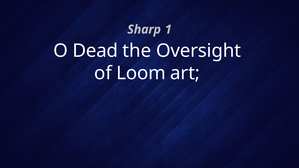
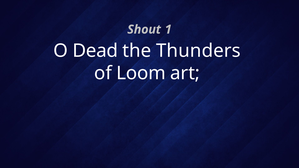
Sharp: Sharp -> Shout (144, 30)
Oversight: Oversight -> Thunders (198, 51)
